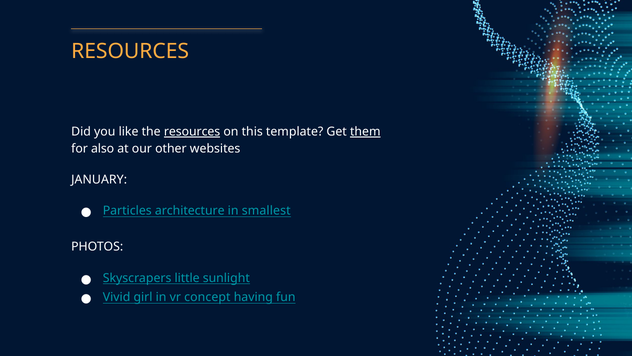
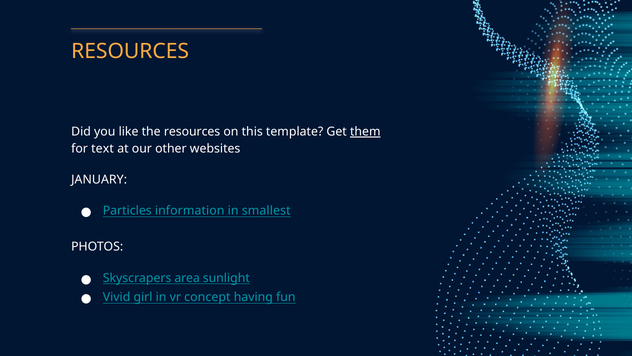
resources underline: present -> none (192, 131)
also: also -> text (102, 148)
architecture: architecture -> information (190, 211)
little: little -> area (187, 278)
